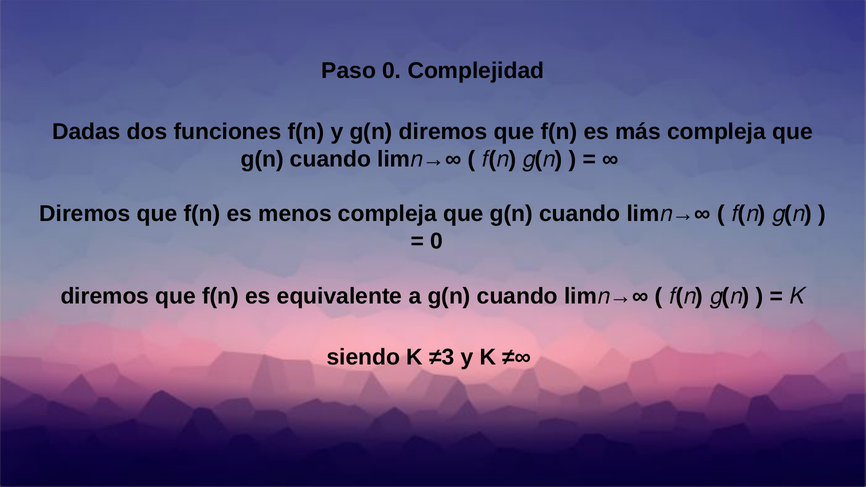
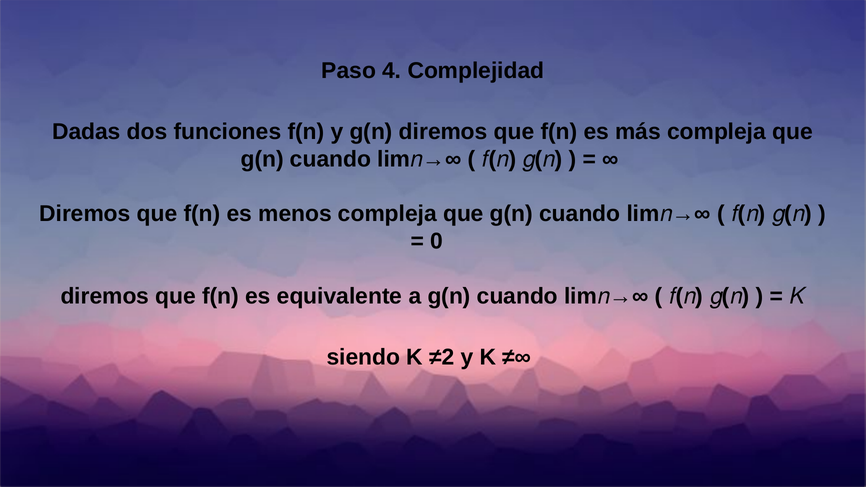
Paso 0: 0 -> 4 (392, 71)
≠3: ≠3 -> ≠2 (442, 357)
